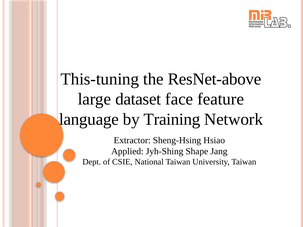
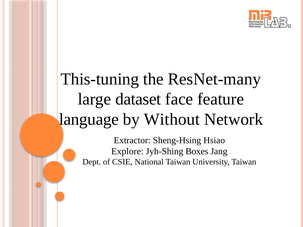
ResNet-above: ResNet-above -> ResNet-many (214, 79)
Training: Training -> Without (172, 119)
Applied: Applied -> Explore (127, 152)
Shape: Shape -> Boxes (197, 152)
